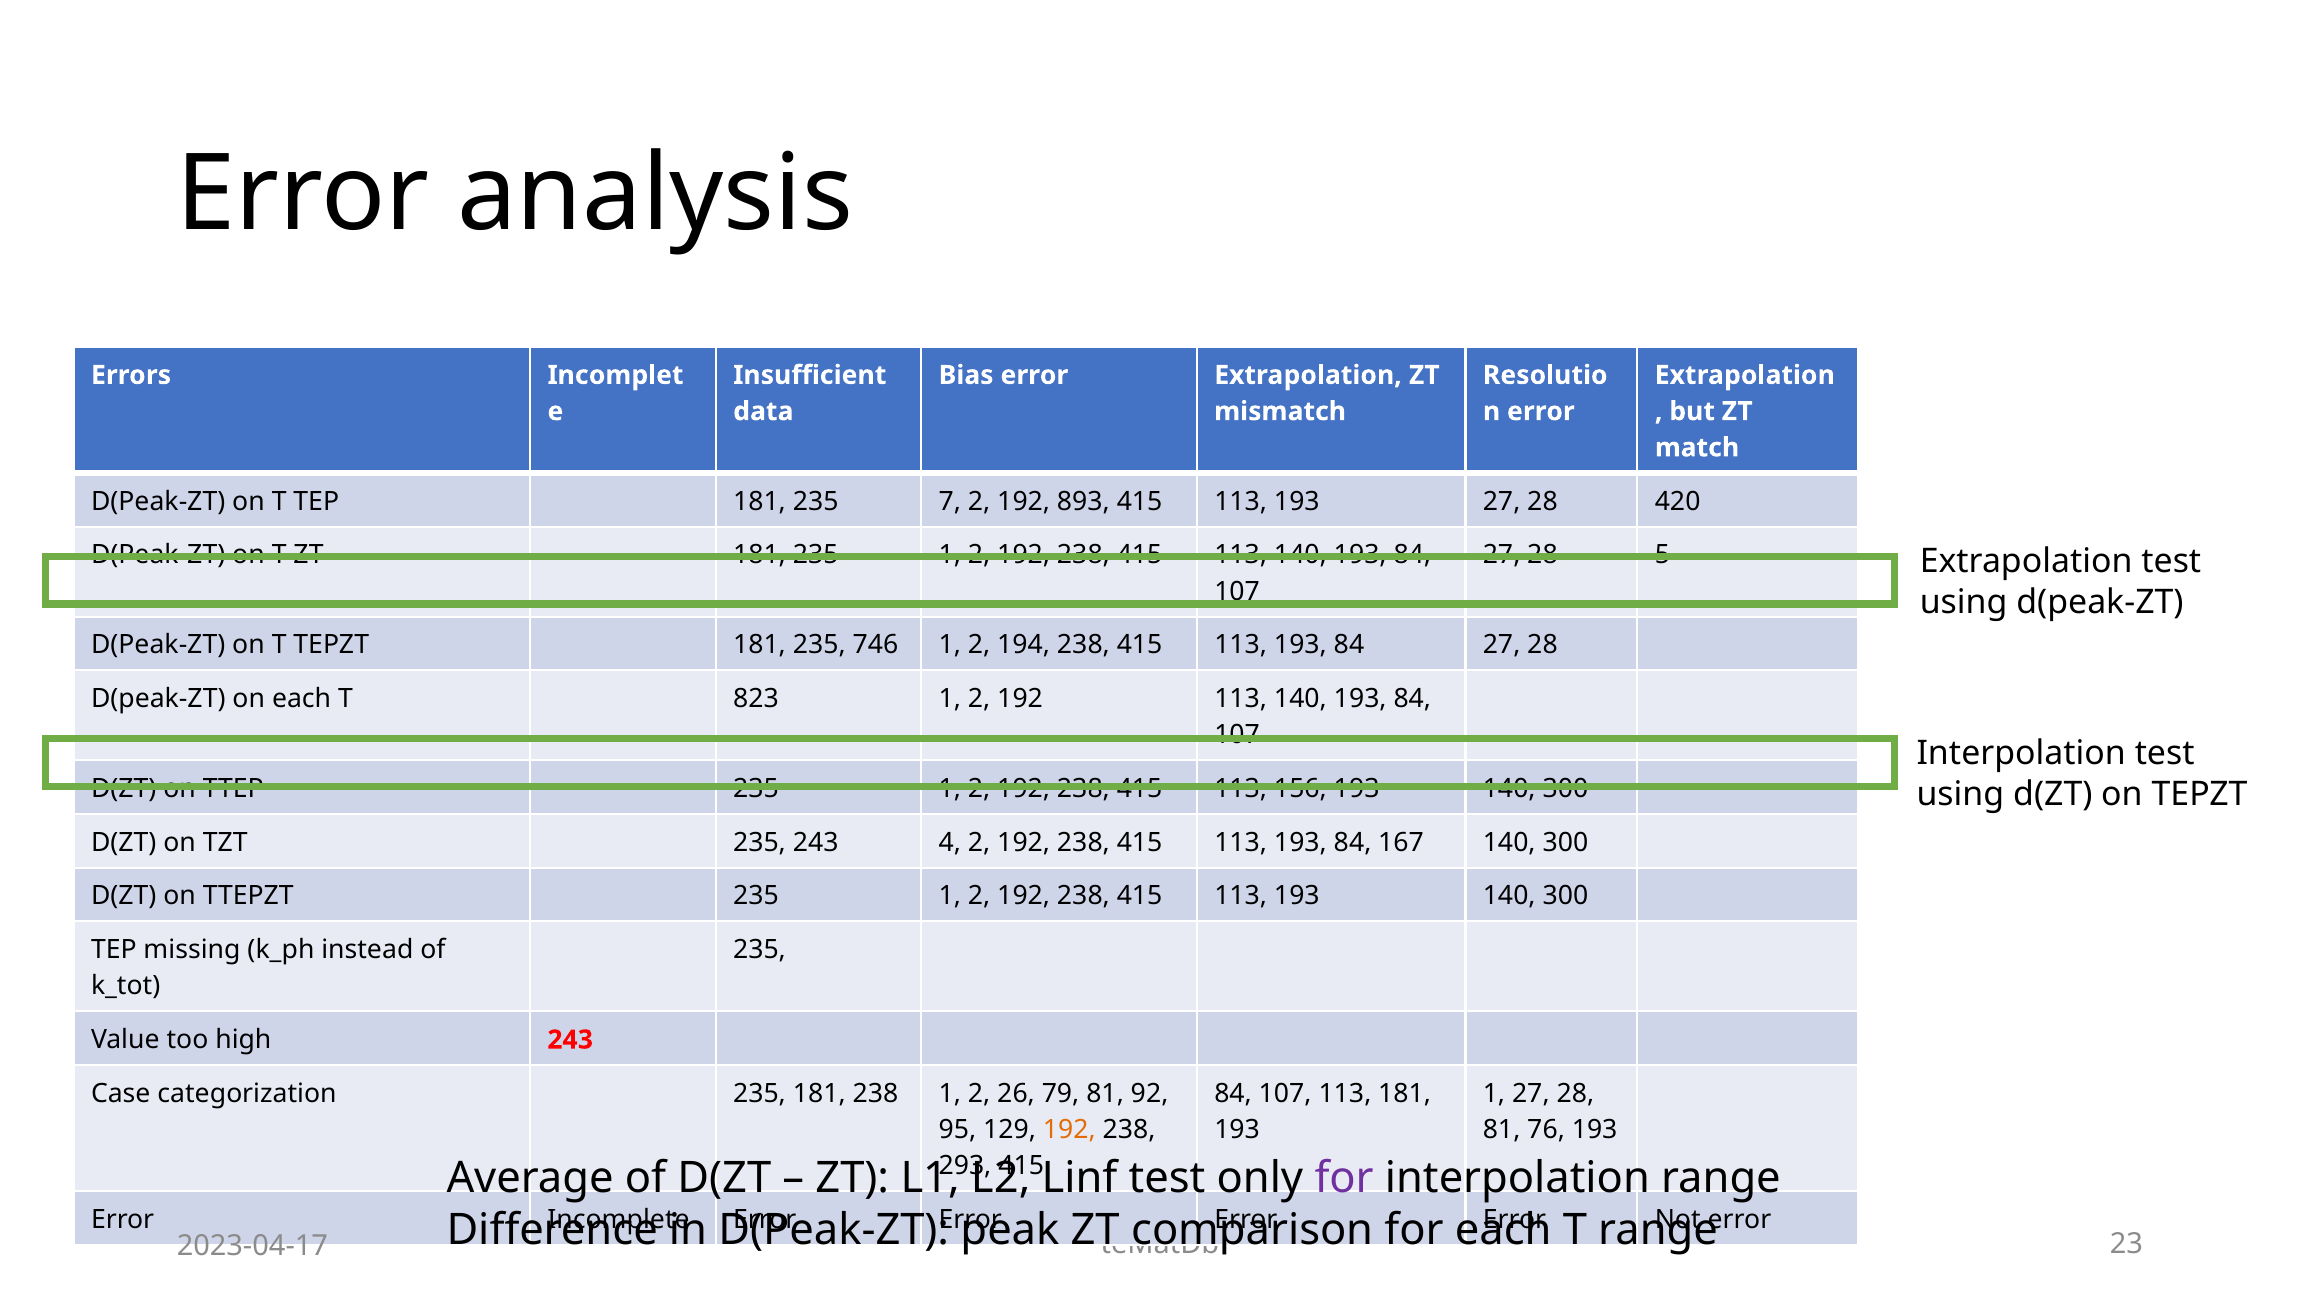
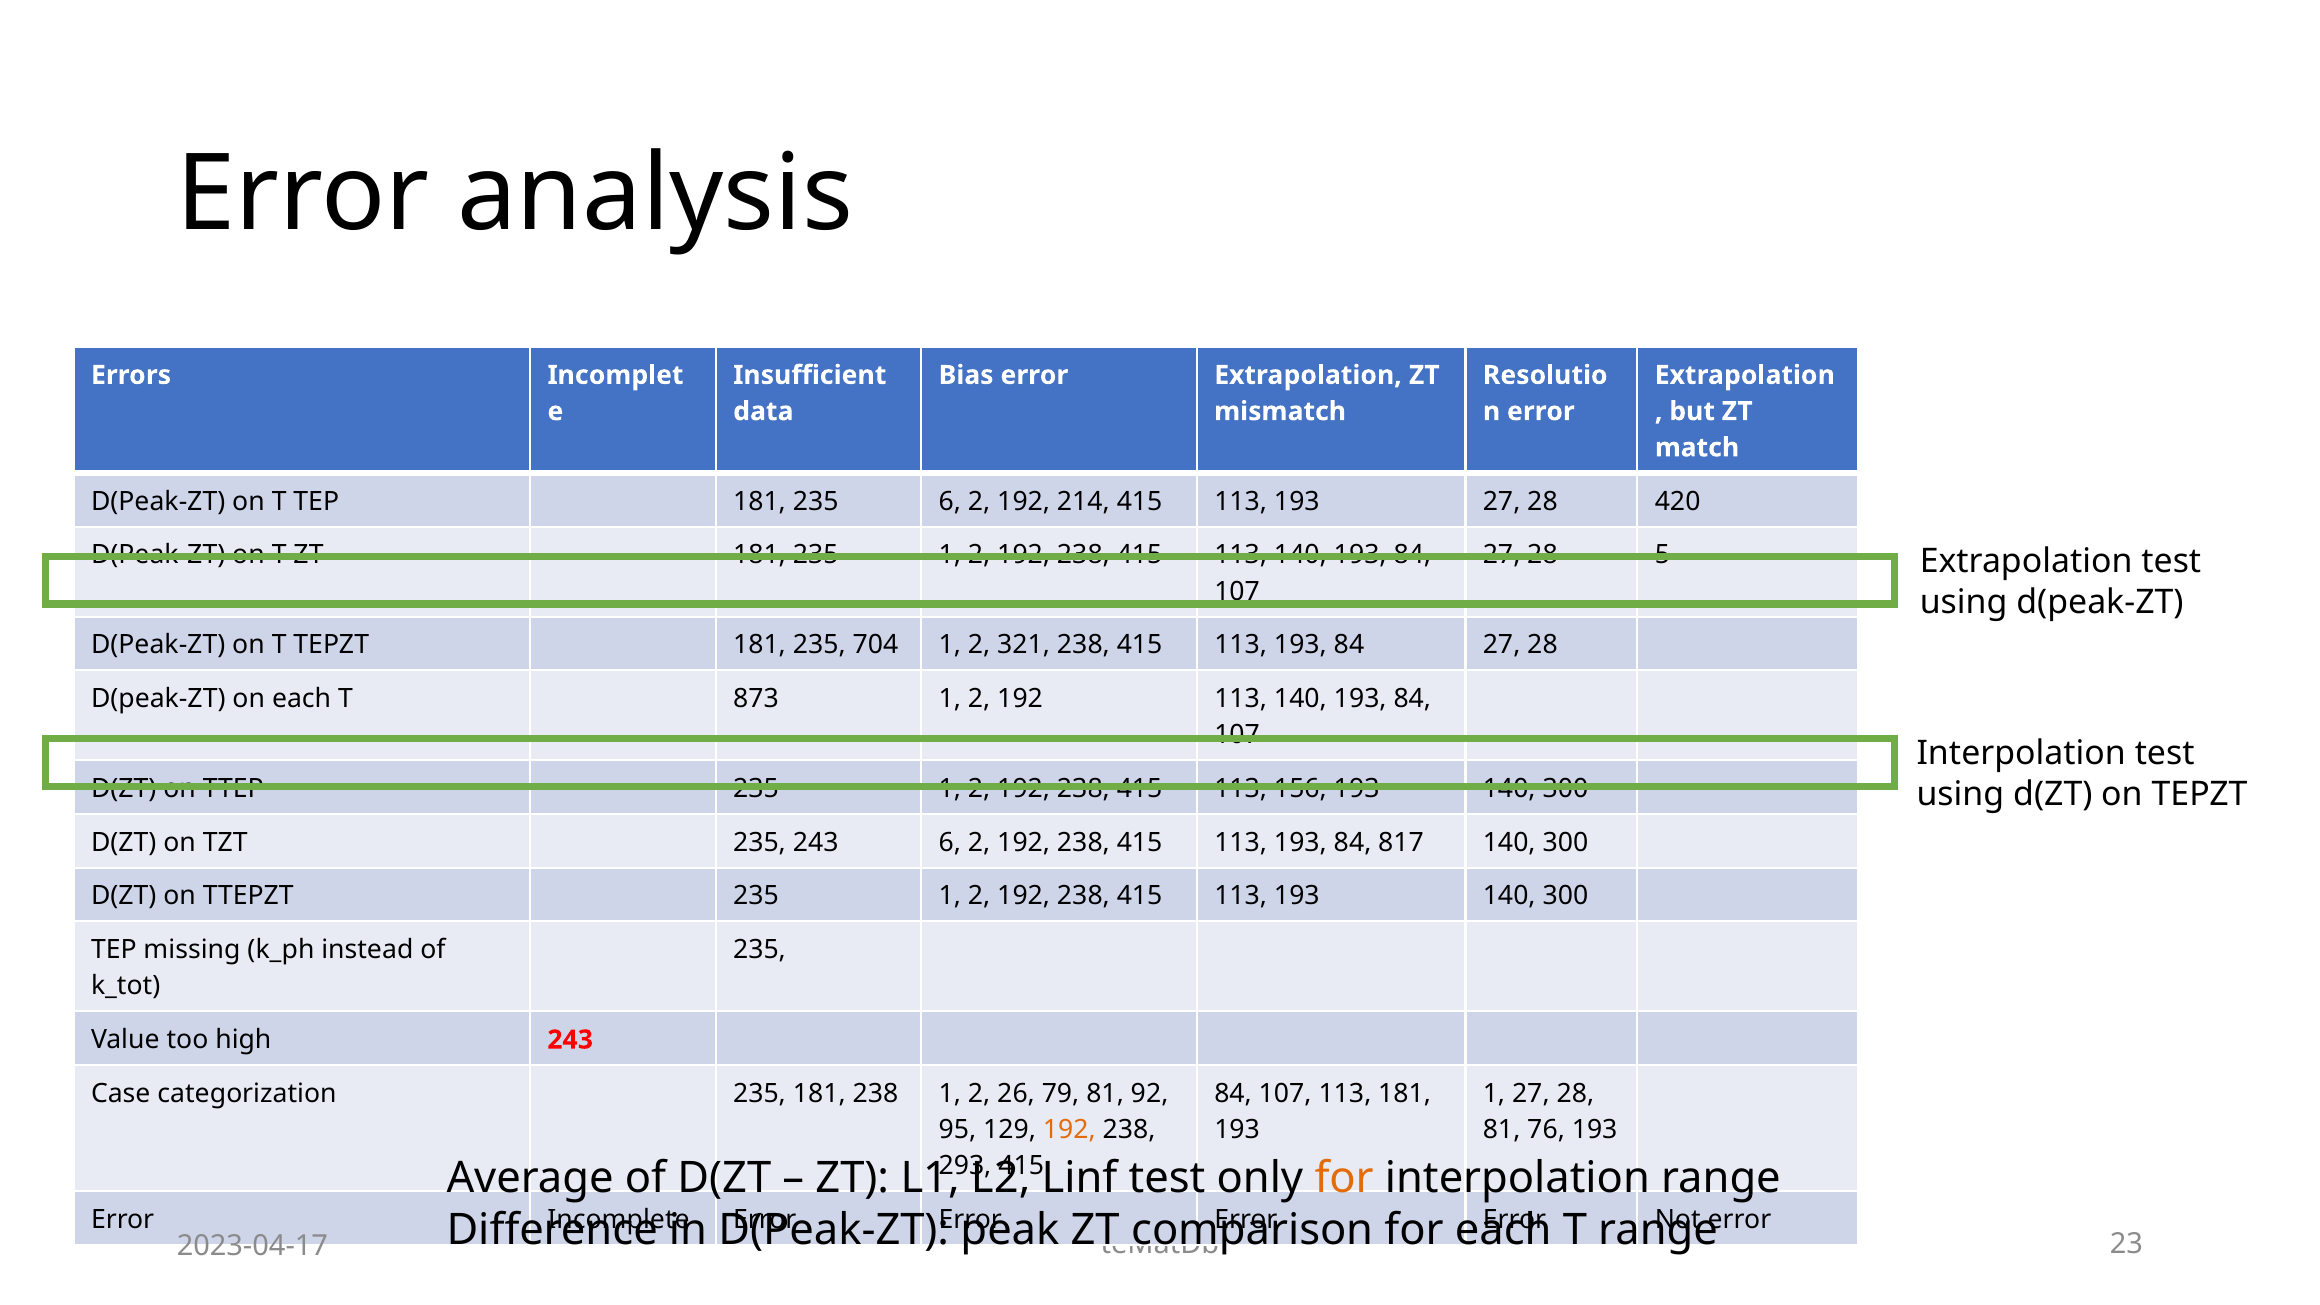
235 7: 7 -> 6 (950, 501)
893: 893 -> 214 (1083, 501)
746: 746 -> 704 (875, 645)
194: 194 -> 321 (1024, 645)
823: 823 -> 873 (756, 699)
243 4: 4 -> 6 (950, 842)
167: 167 -> 817 (1401, 842)
for colour: purple -> orange (1344, 1178)
